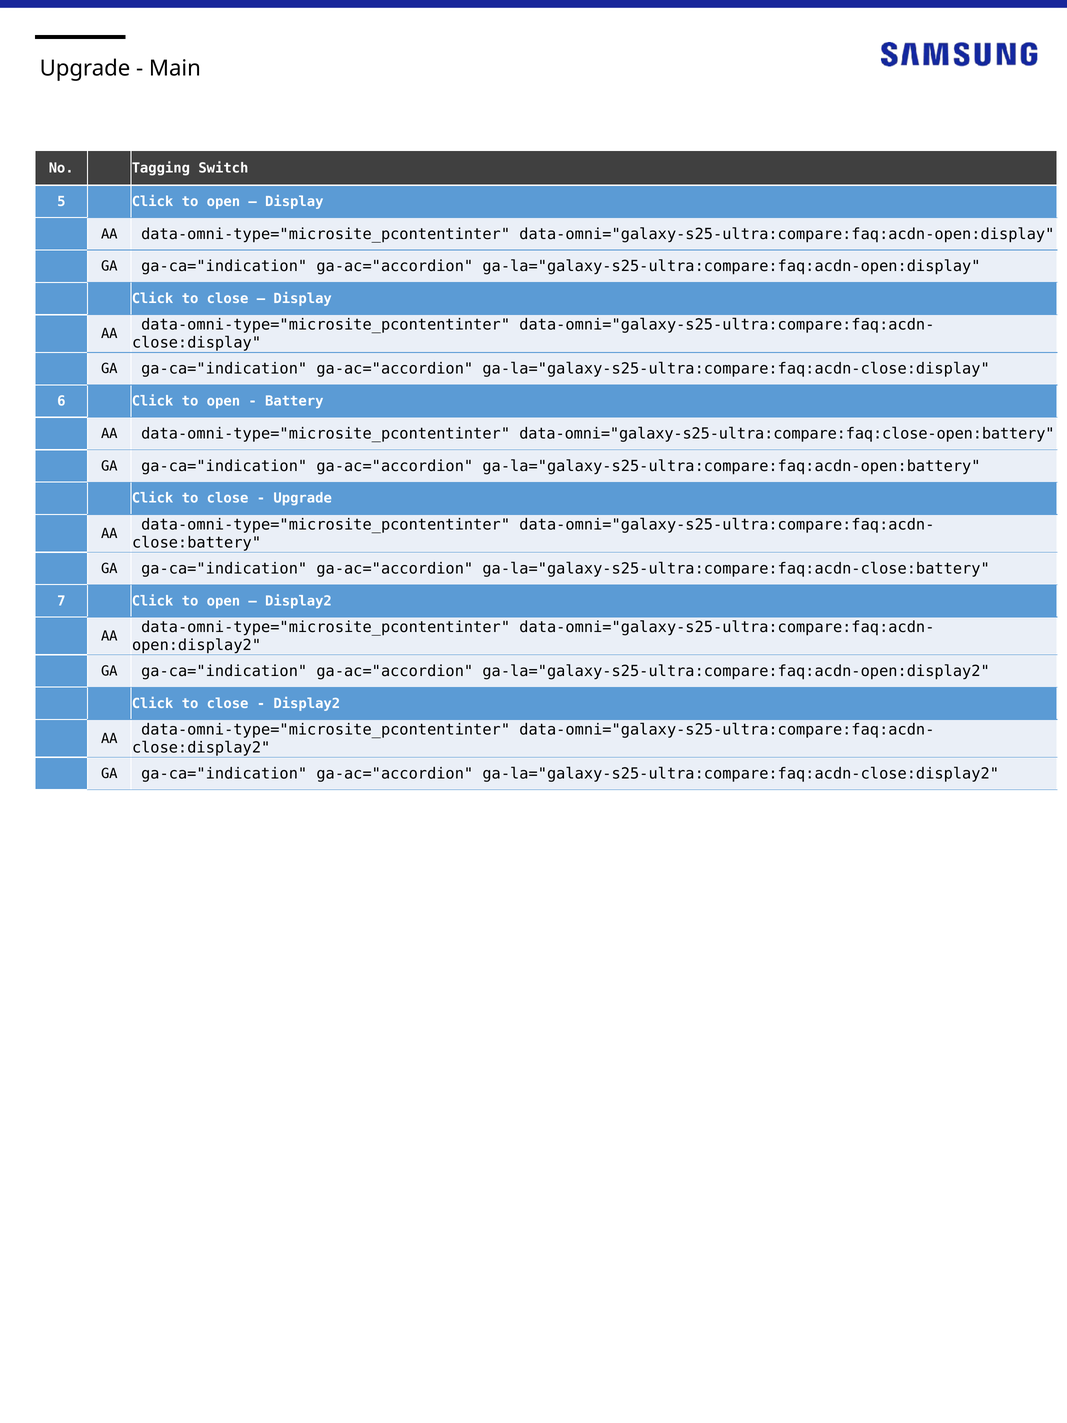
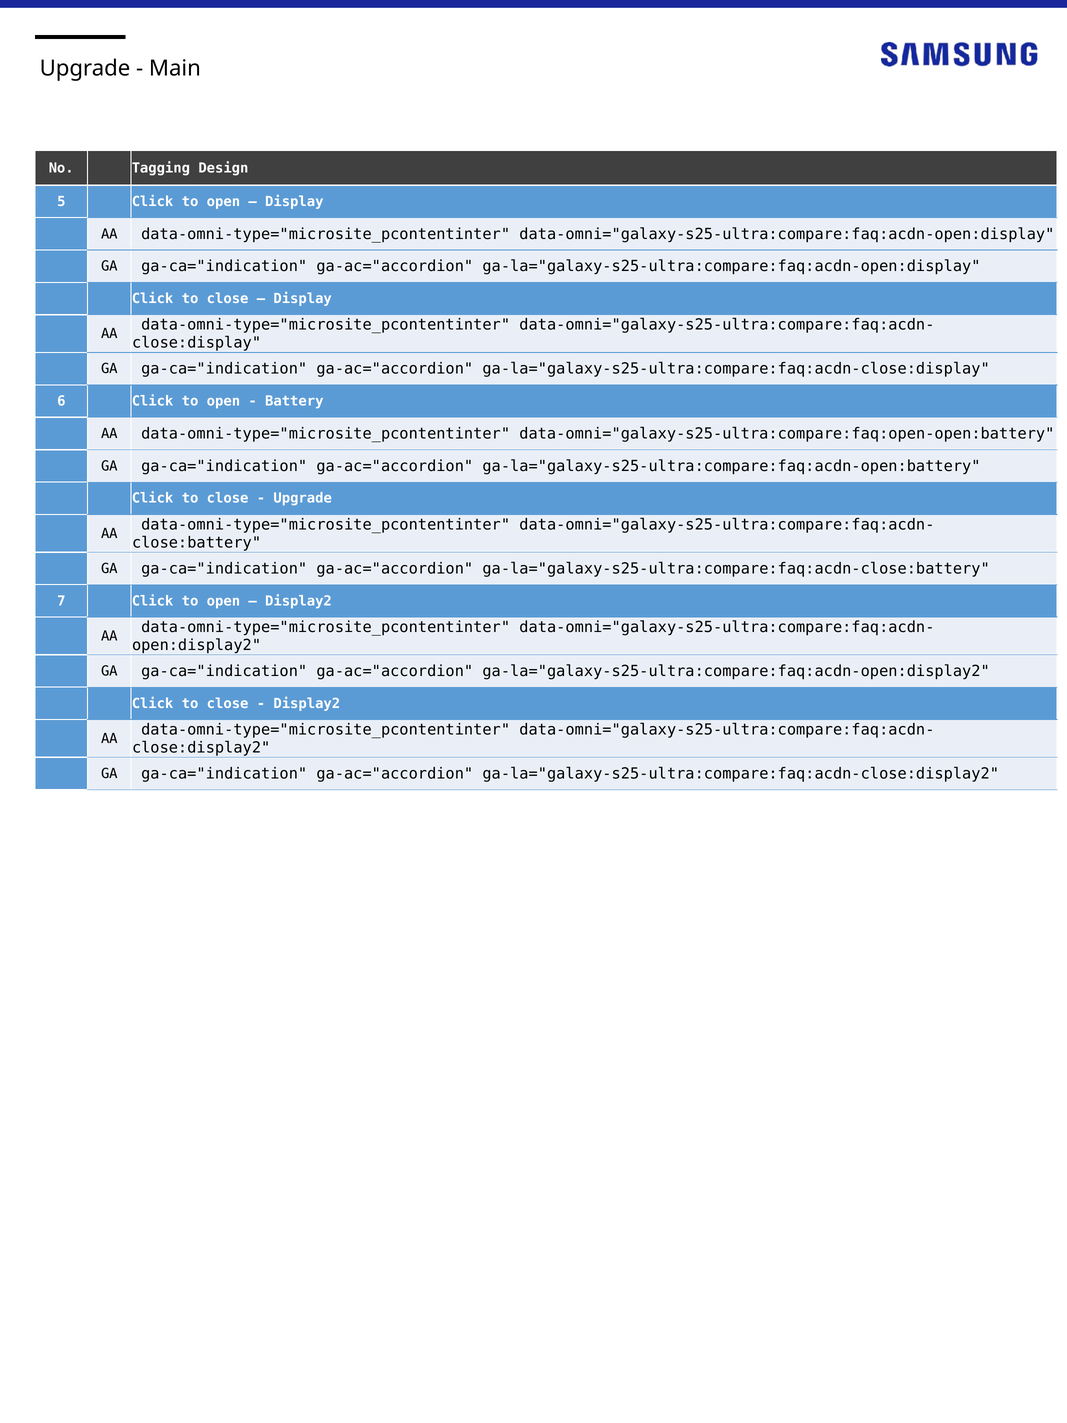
Switch: Switch -> Design (223, 168)
data-omni="galaxy-s25-ultra:compare:faq:close-open:battery: data-omni="galaxy-s25-ultra:compare:faq:close-open:battery -> data-omni="galaxy-s25-ultra:compare:faq:open-open:battery (787, 434)
